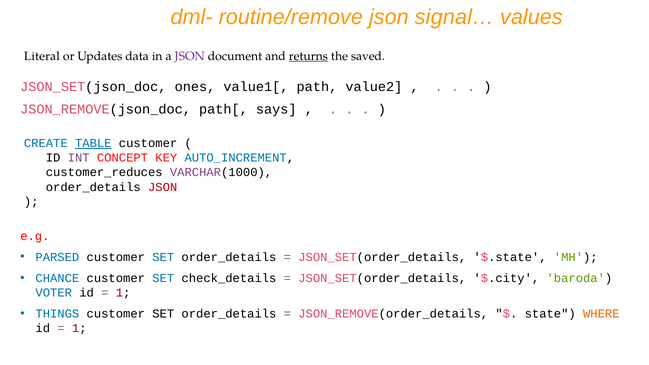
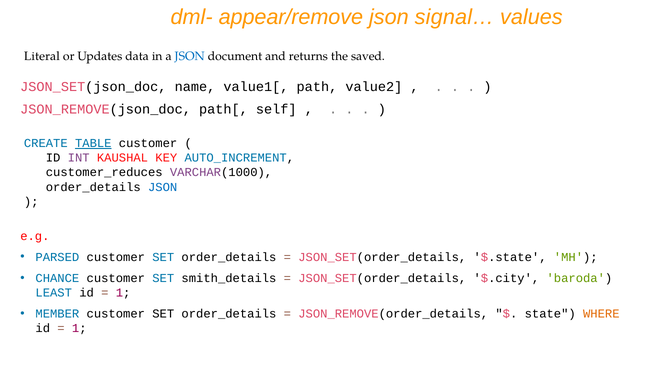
routine/remove: routine/remove -> appear/remove (291, 17)
JSON colour: purple -> blue (190, 56)
returns underline: present -> none (308, 56)
ones: ones -> name (195, 87)
says: says -> self (276, 109)
CONCEPT: CONCEPT -> KAUSHAL (122, 158)
JSON colour: red -> blue (163, 187)
check_details: check_details -> smith_details (229, 278)
VOTER: VOTER -> LEAST (54, 293)
THINGS: THINGS -> MEMBER (57, 314)
